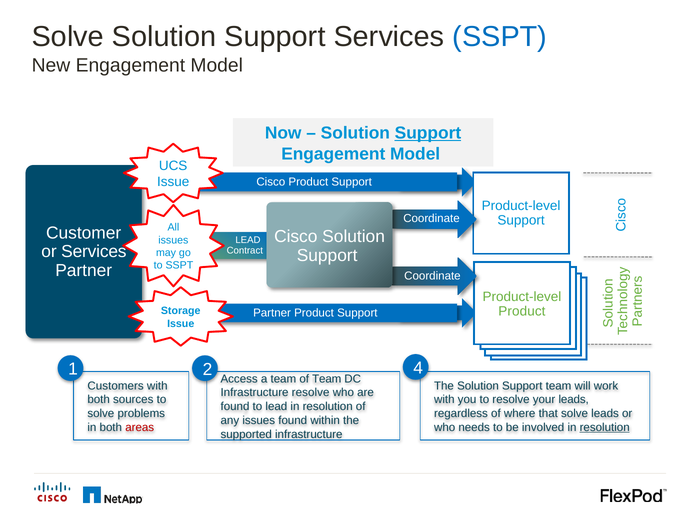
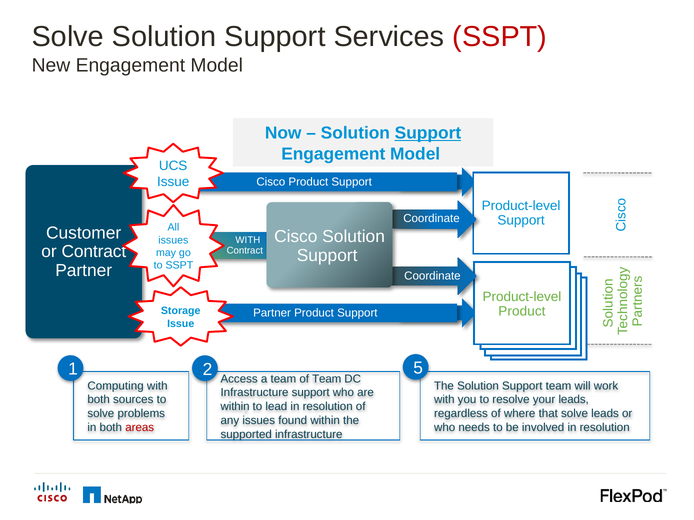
SSPT colour: blue -> red (500, 37)
LEAD: LEAD -> WITH (248, 241)
or Services: Services -> Contract (94, 252)
4: 4 -> 5 (418, 368)
Customers: Customers -> Computing (116, 386)
Infrastructure resolve: resolve -> support (311, 393)
found: found -> within (235, 407)
resolution underline: present -> none (605, 428)
